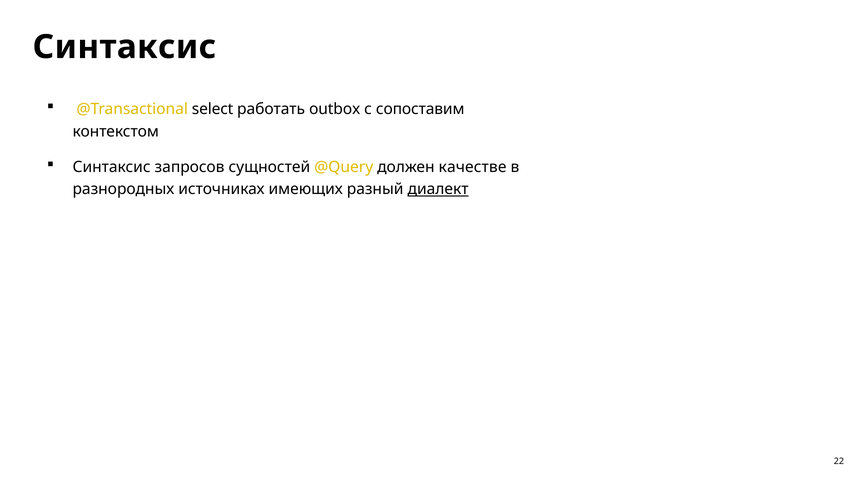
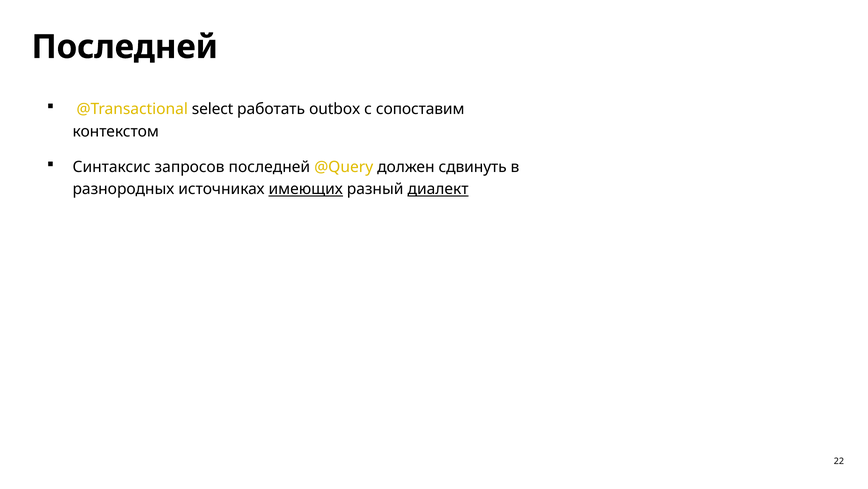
Синтаксис: Синтаксис -> Последней (125, 47)
запросов сущностей: сущностей -> последней (269, 167)
качестве: качестве -> сдвинуть (473, 167)
имеющих underline: none -> present (306, 189)
